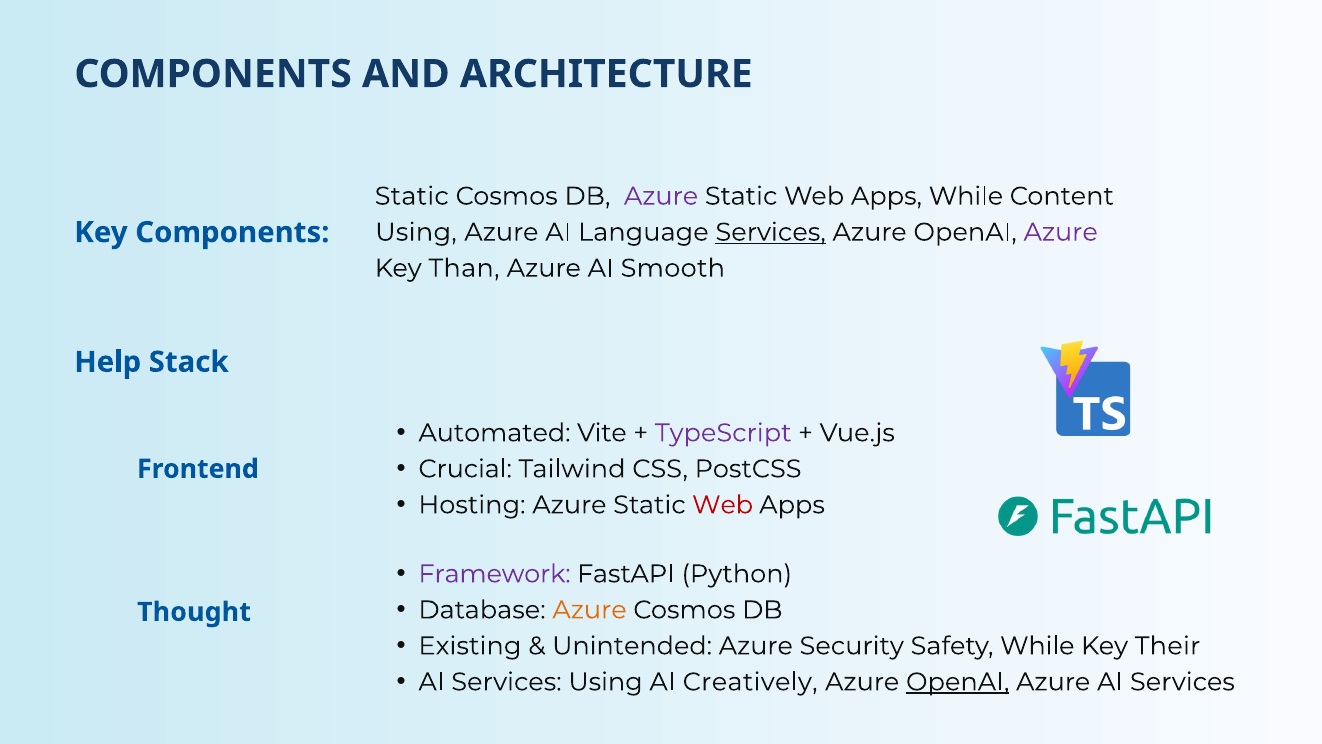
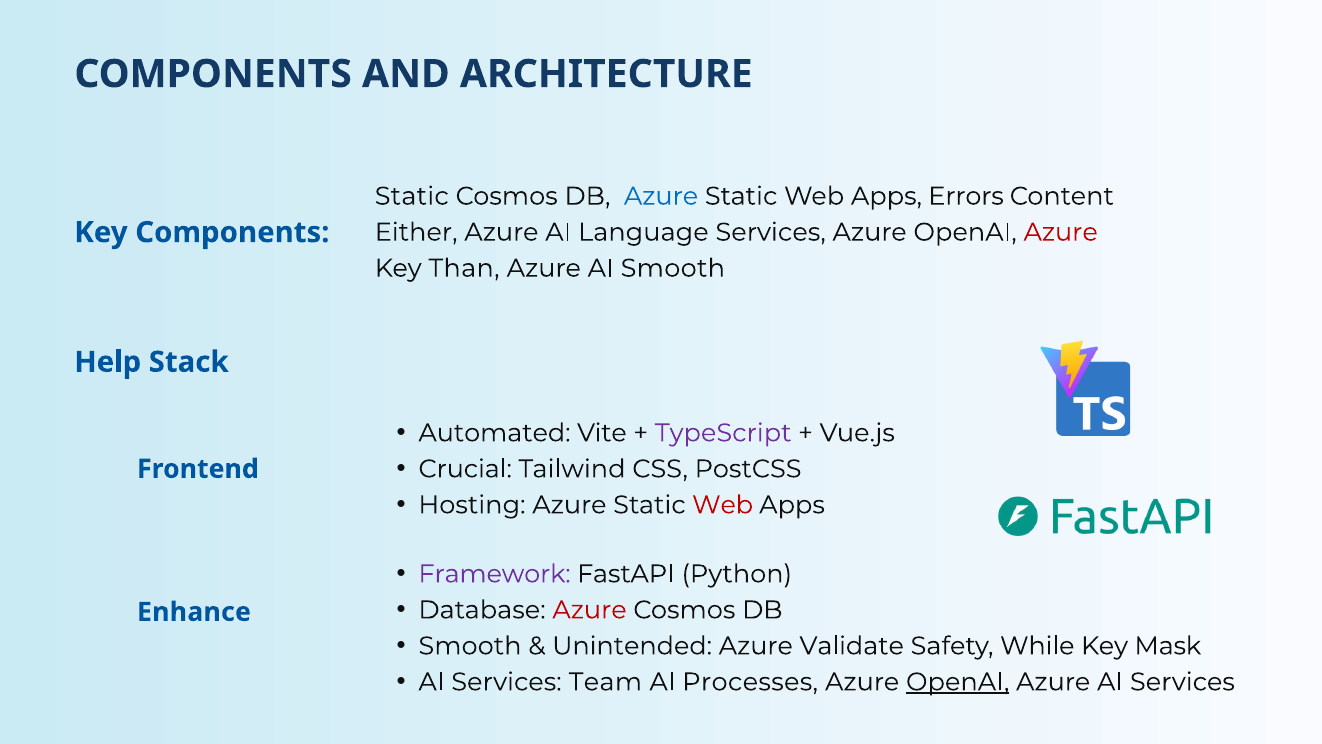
Azure colour: purple -> blue (661, 196)
Apps While: While -> Errors (966, 196)
Using: Using -> Either (416, 232)
Services underline: present -> none (771, 232)
Azure colour: purple -> red (1061, 232)
Azure colour: orange -> red (590, 610)
Thought: Thought -> Enhance (194, 612)
Existing: Existing -> Smooth (470, 646)
Security: Security -> Validate (852, 646)
Their: Their -> Mask (1168, 646)
Services Using: Using -> Team (605, 682)
Creatively: Creatively -> Processes (750, 682)
